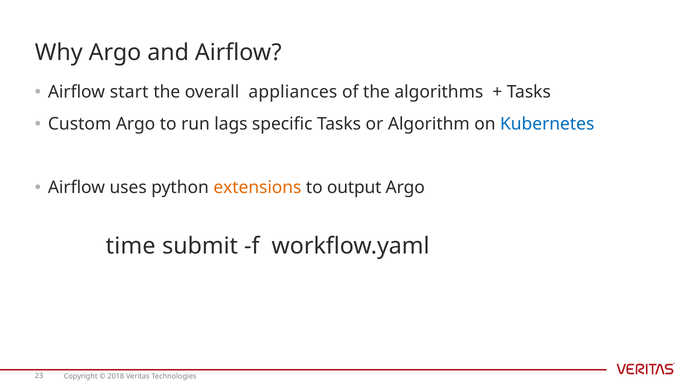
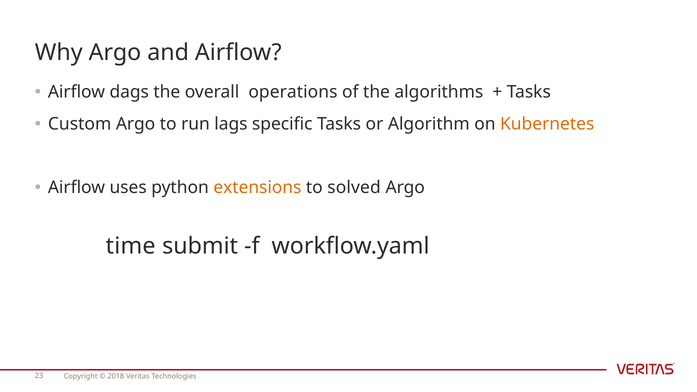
start: start -> dags (129, 92)
appliances: appliances -> operations (293, 92)
Kubernetes colour: blue -> orange (547, 124)
output: output -> solved (354, 188)
